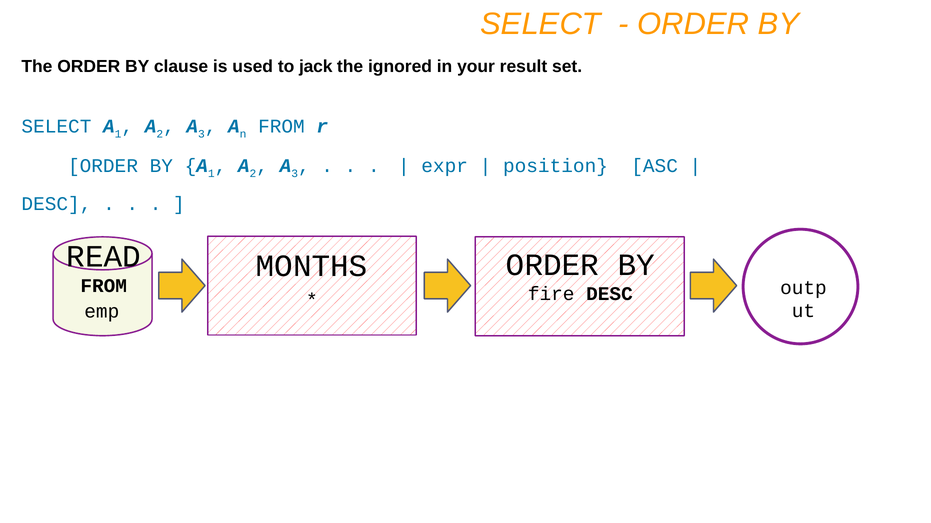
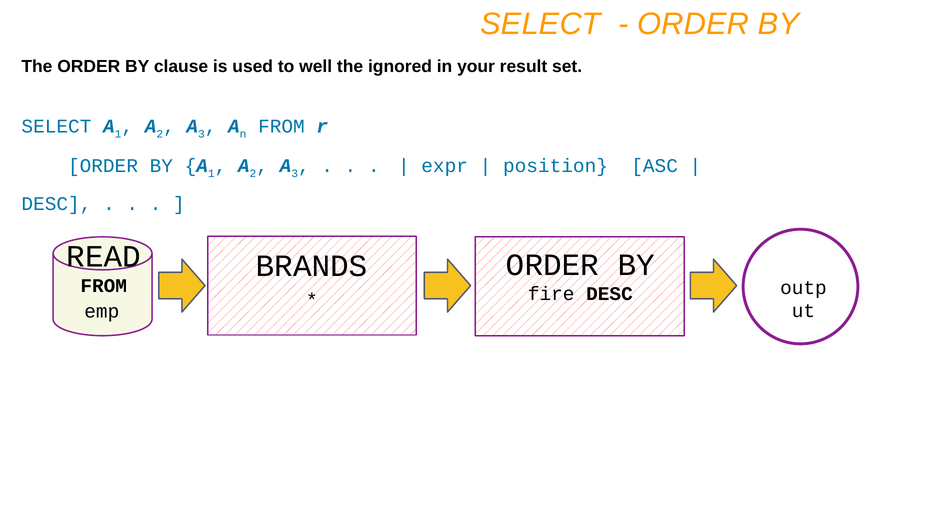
jack: jack -> well (316, 66)
MONTHS: MONTHS -> BRANDS (312, 266)
